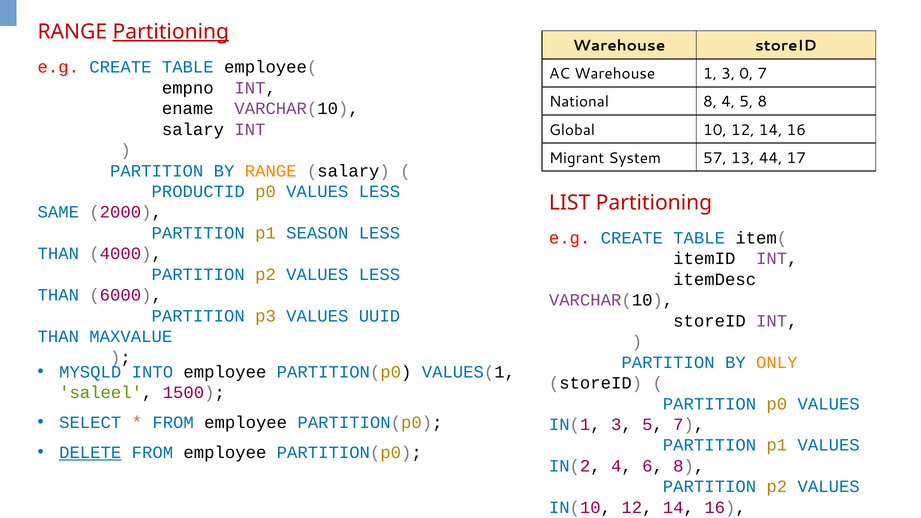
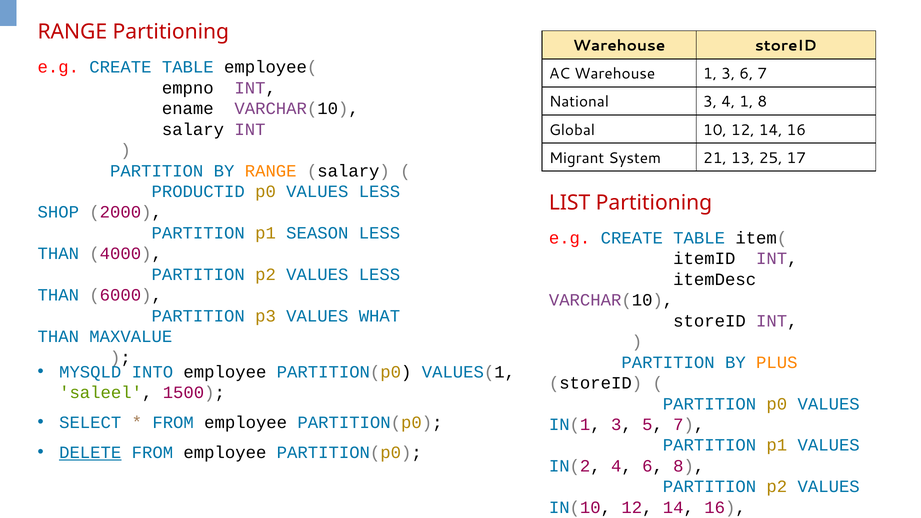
Partitioning underline: present -> none (171, 32)
3 0: 0 -> 6 (746, 74)
National 8: 8 -> 3 (710, 102)
4 5: 5 -> 1 (746, 102)
57: 57 -> 21 (715, 158)
44: 44 -> 25 (771, 158)
SAME: SAME -> SHOP (58, 212)
UUID: UUID -> WHAT (379, 316)
ONLY: ONLY -> PLUS (777, 362)
